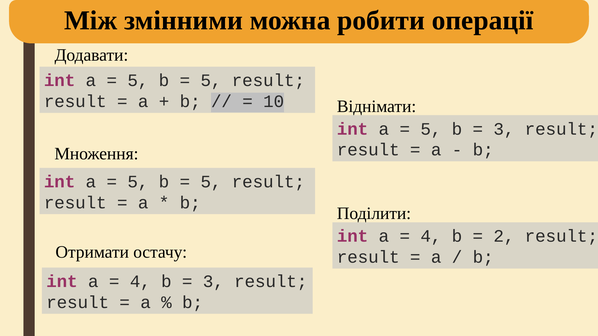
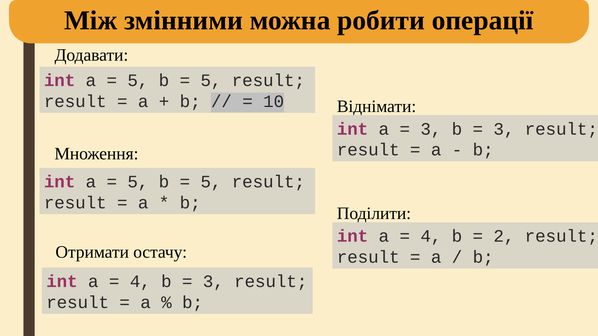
5: 5 -> 3 (431, 129)
